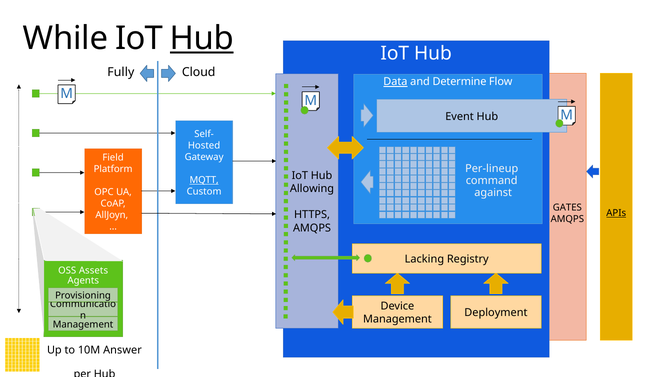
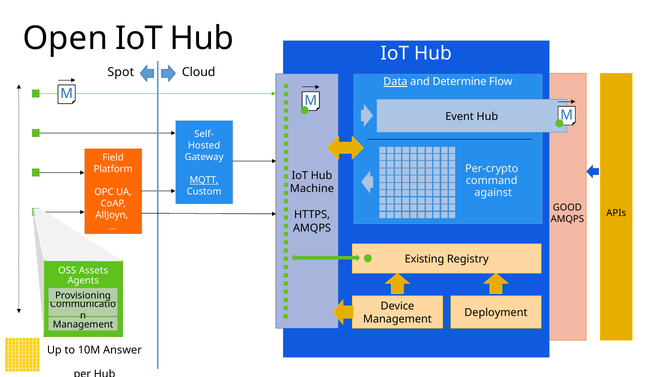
While: While -> Open (65, 38)
Hub underline: present -> none (202, 38)
Fully: Fully -> Spot (121, 72)
Per-lineup: Per-lineup -> Per-crypto (492, 169)
Allowing: Allowing -> Machine (312, 188)
GATES: GATES -> GOOD (567, 207)
APIs underline: present -> none (616, 213)
Lacking: Lacking -> Existing (424, 259)
